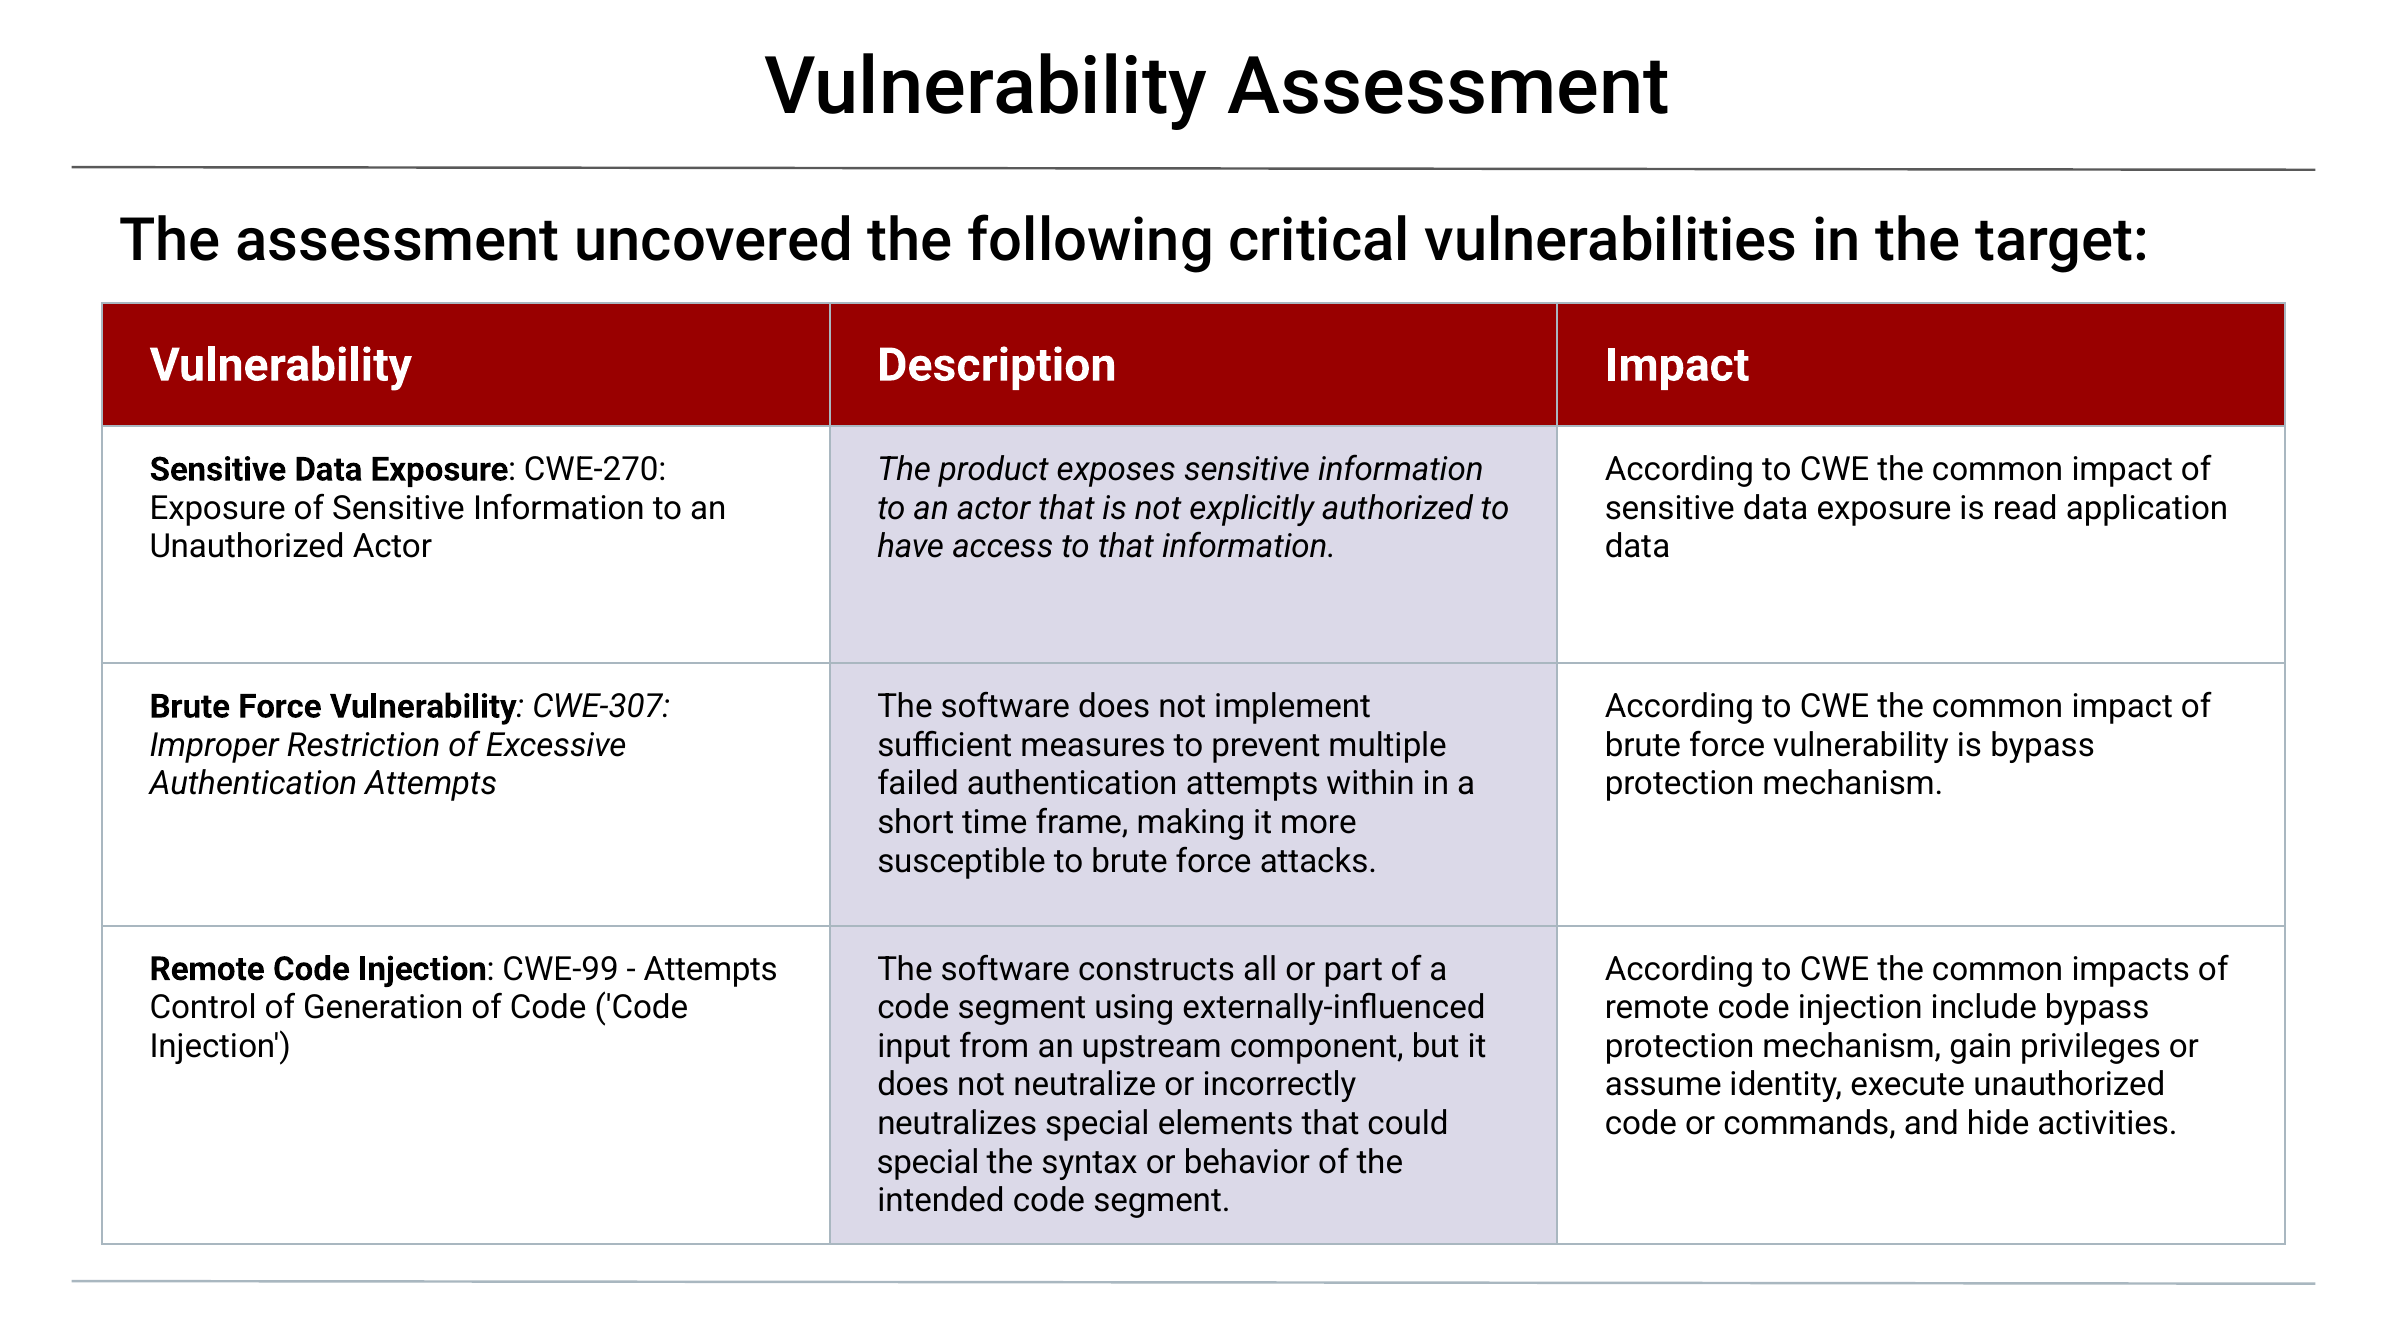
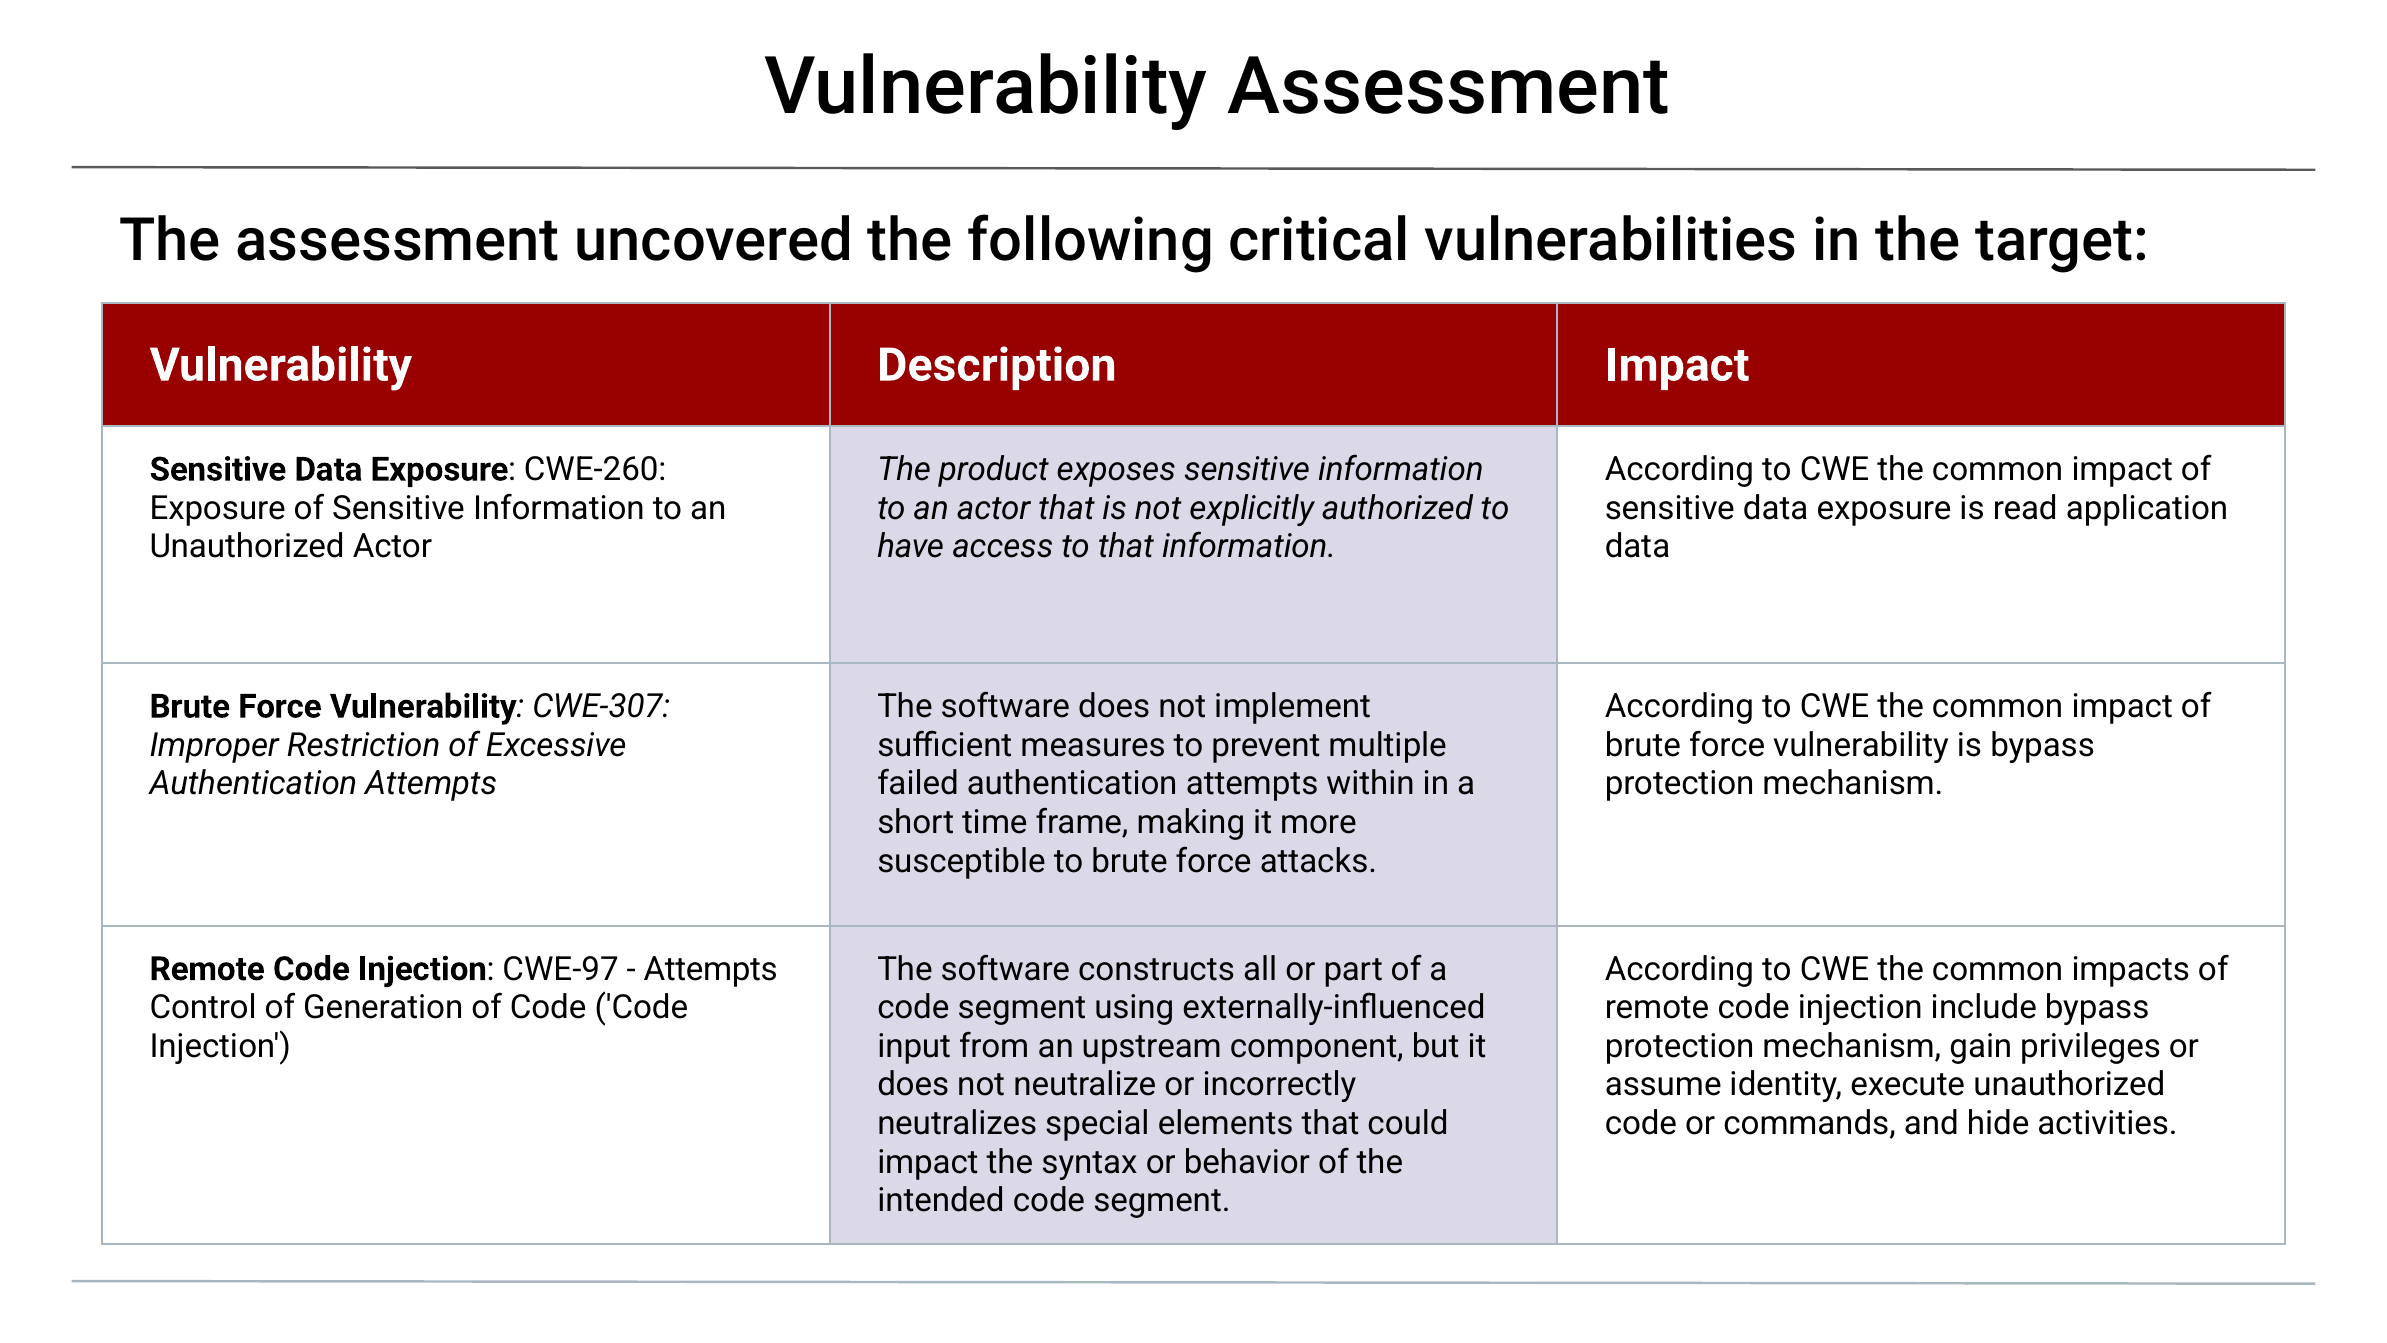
CWE-270: CWE-270 -> CWE-260 (595, 469)
CWE-99: CWE-99 -> CWE-97 (561, 969)
special: special -> impact (928, 1162)
